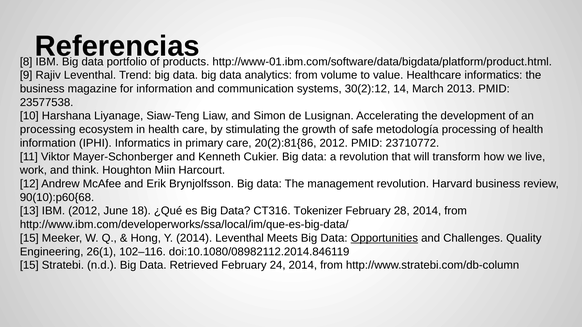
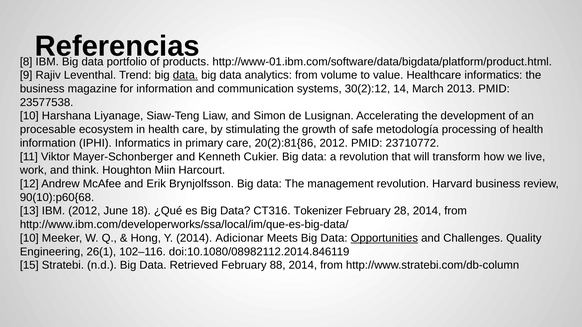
data underline: none -> present (185, 75)
processing: processing -> procesable (48, 130)
15: 15 -> 10 (29, 238)
2014 Leventhal: Leventhal -> Adicionar (239, 238)
24: 24 -> 88 (278, 265)
